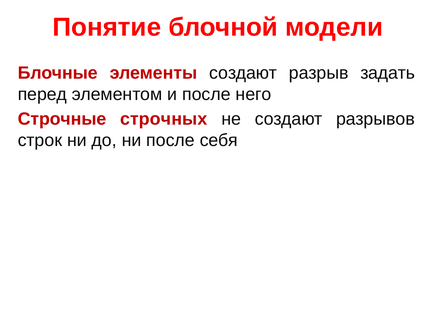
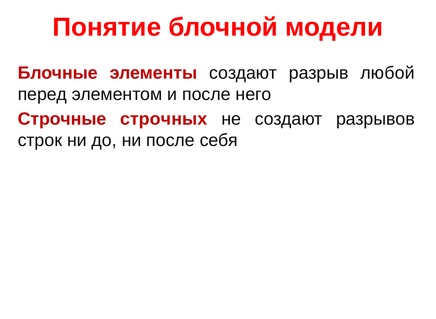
задать: задать -> любой (387, 73)
